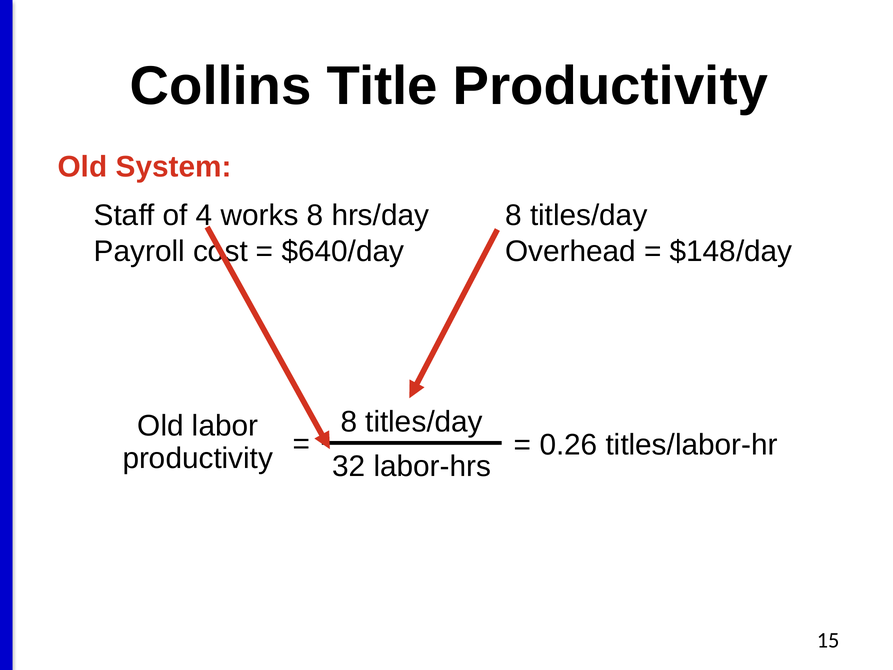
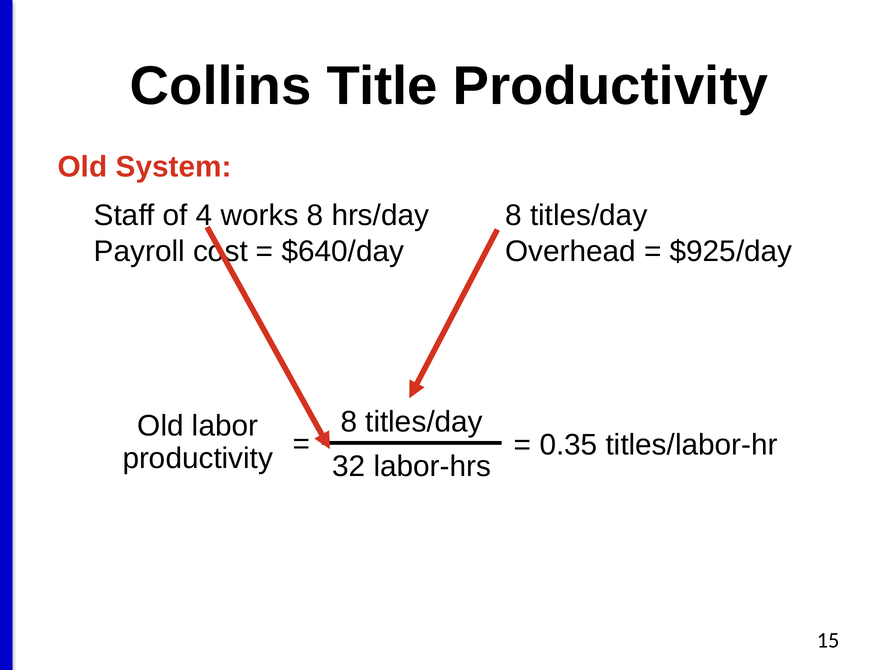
$148/day: $148/day -> $925/day (731, 251)
0.26: 0.26 -> 0.35 (569, 445)
